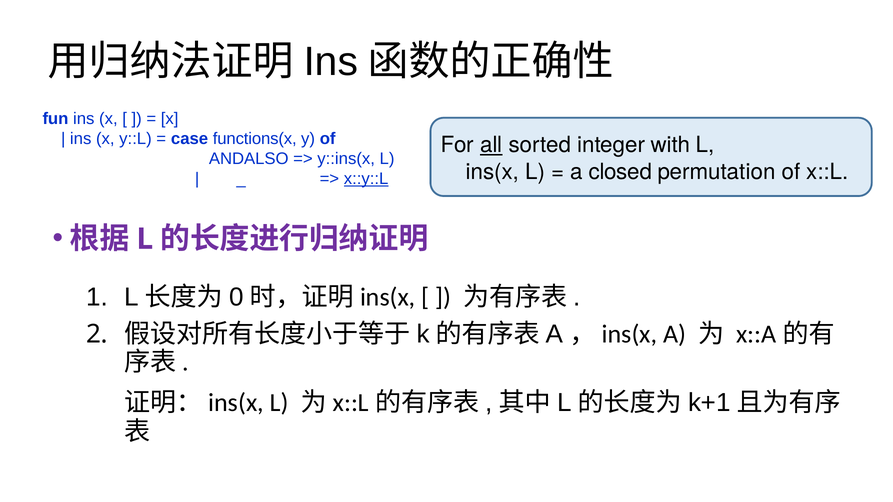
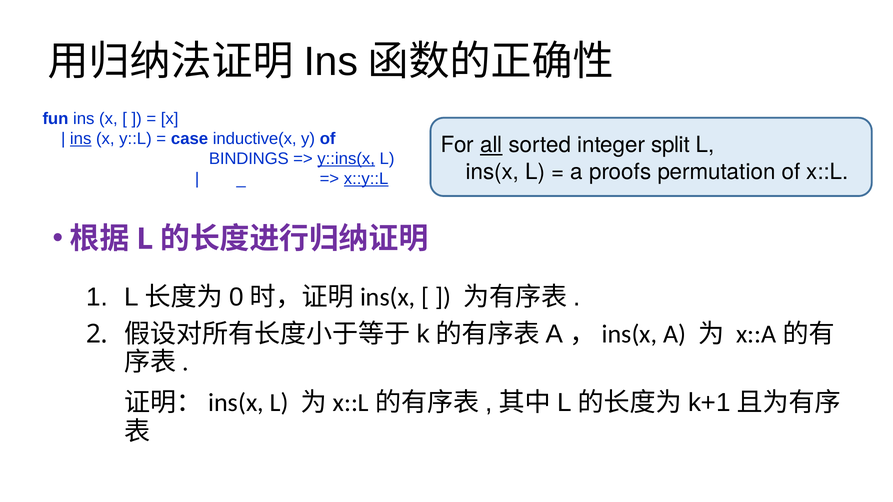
ins underline: none -> present (81, 139)
functions(x: functions(x -> inductive(x (255, 139)
with: with -> split (671, 145)
ANDALSO: ANDALSO -> BINDINGS (249, 159)
y::ins(x underline: none -> present (346, 159)
closed: closed -> proofs (620, 172)
